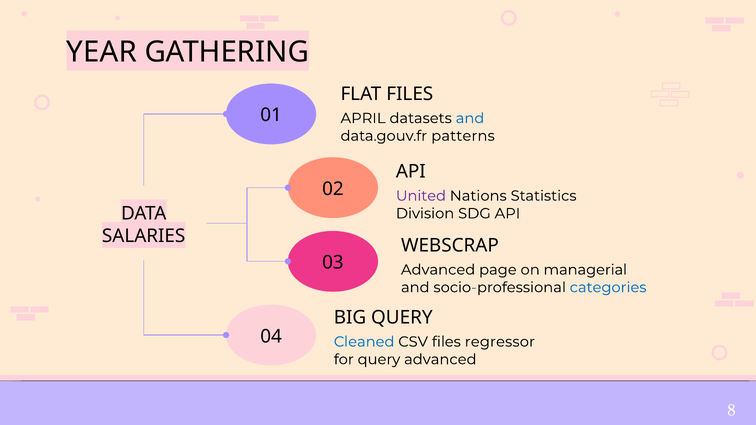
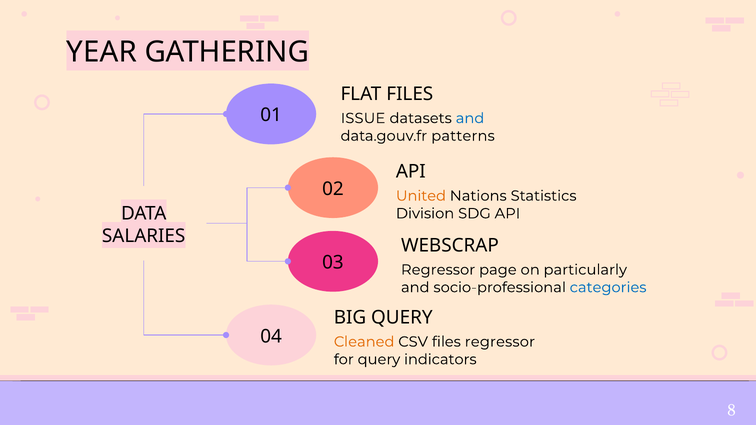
APRIL: APRIL -> ISSUE (363, 118)
United colour: purple -> orange (421, 196)
Advanced: Advanced -> Regressor (438, 270)
managerial: managerial -> particularly (585, 270)
Cleaned colour: blue -> orange (364, 342)
query advanced: advanced -> indicators (440, 360)
